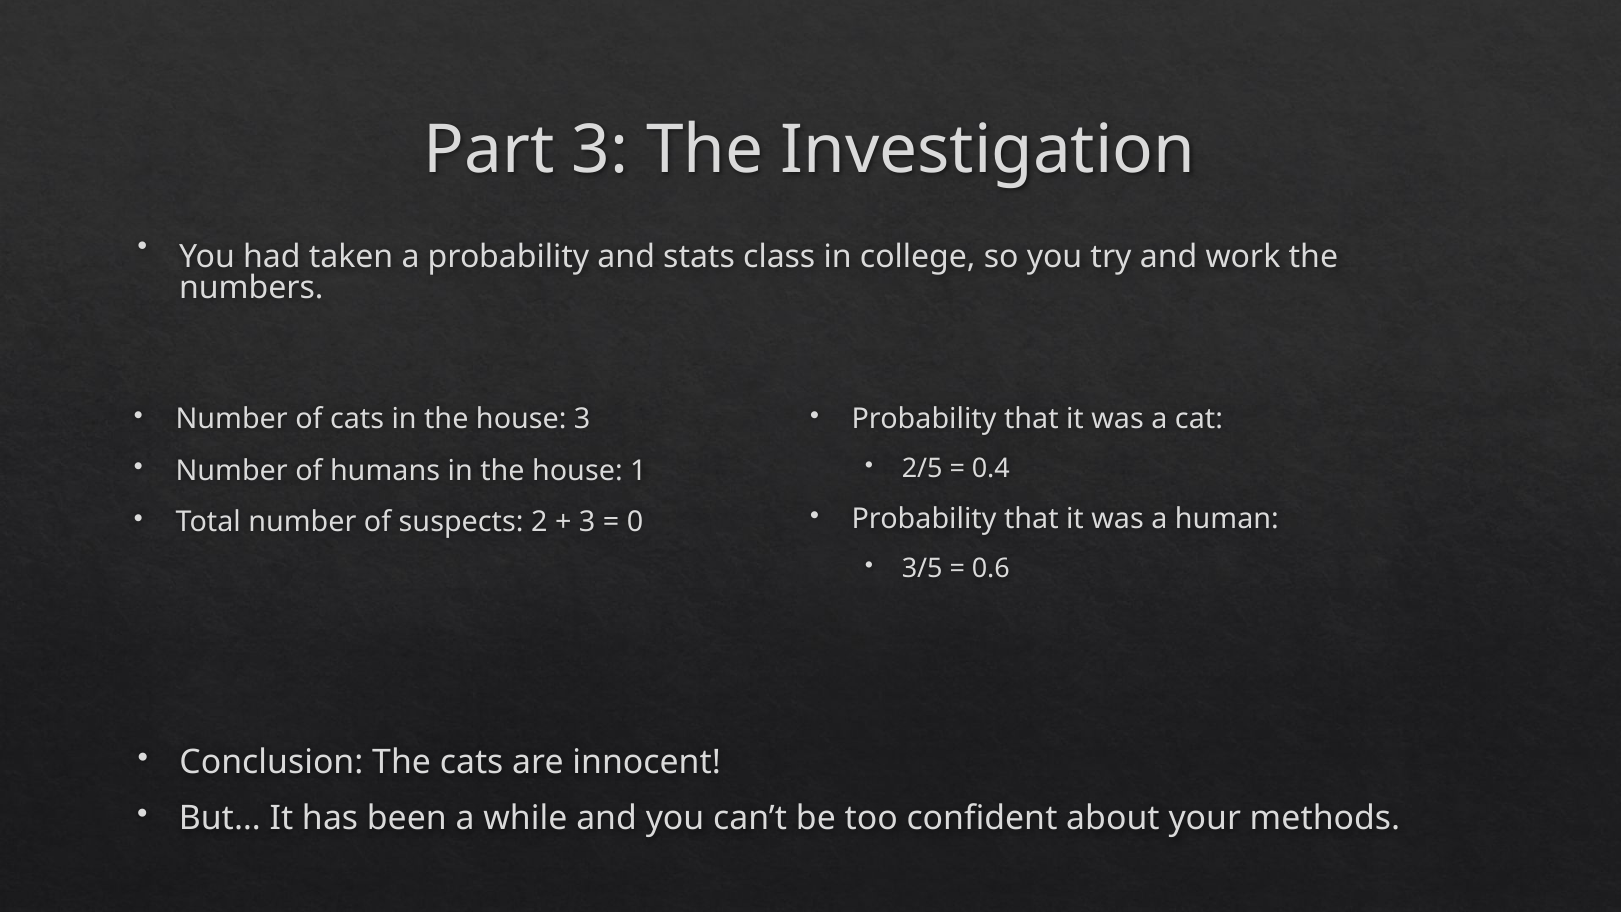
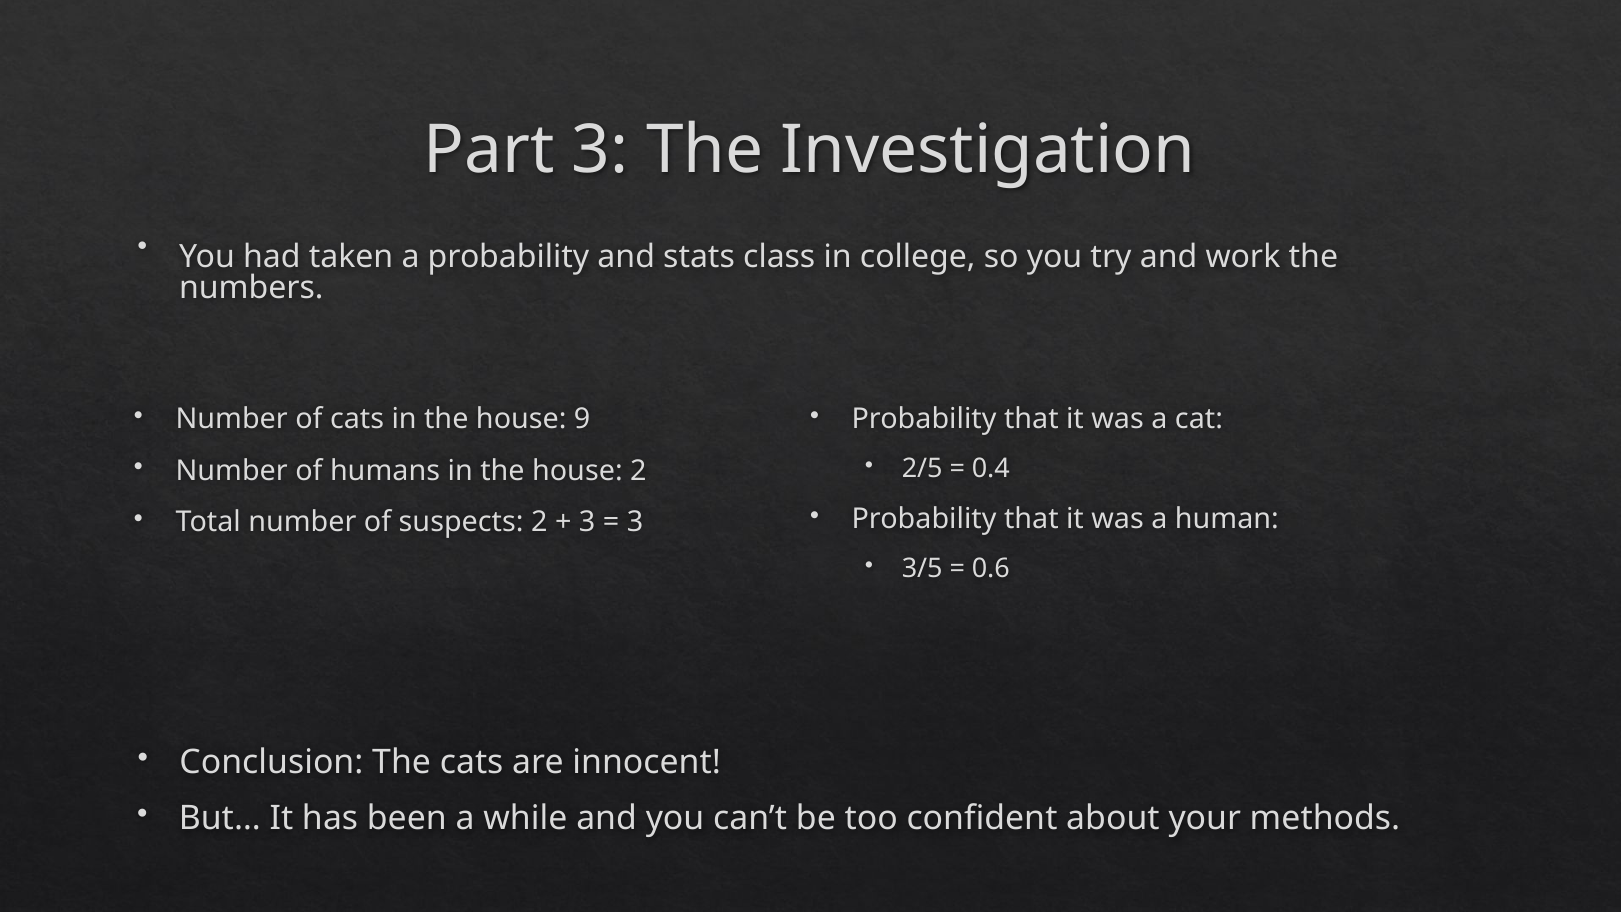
house 3: 3 -> 9 (582, 419)
house 1: 1 -> 2 (638, 471)
0: 0 -> 3 (635, 522)
